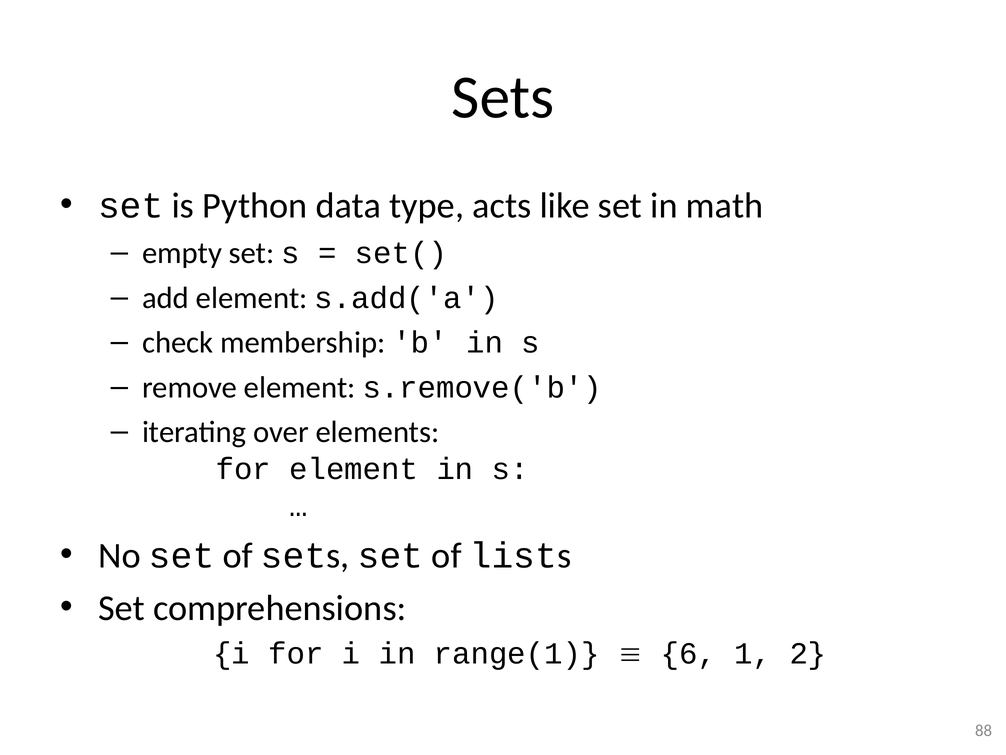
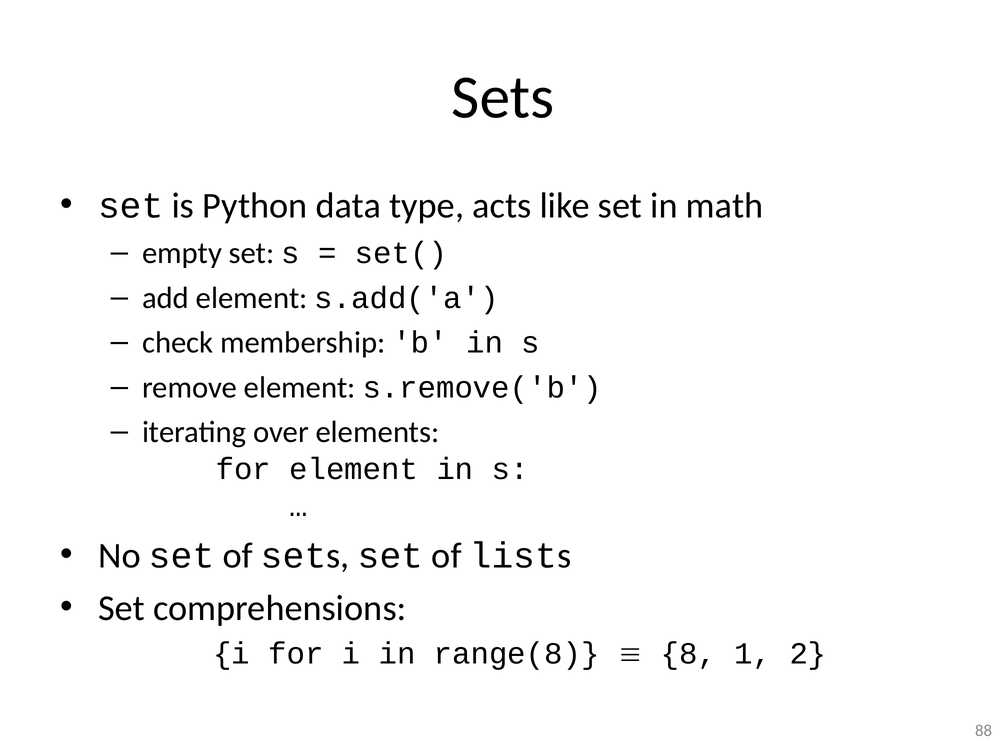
range(1: range(1 -> range(8 (517, 653)
6: 6 -> 8 (688, 653)
